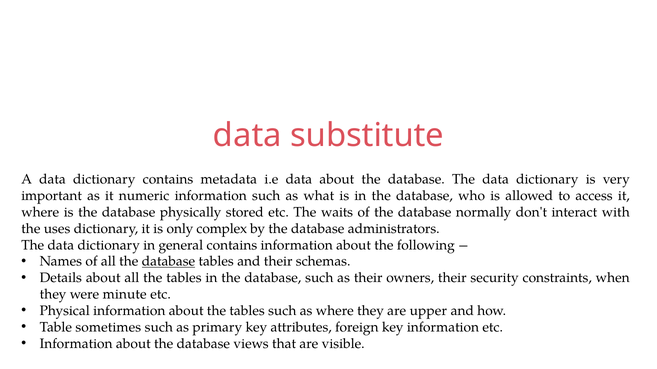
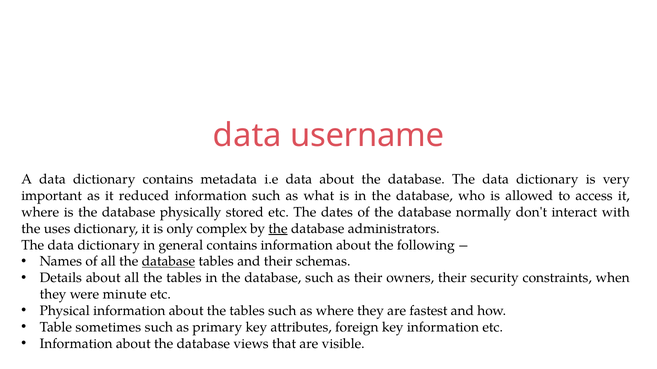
substitute: substitute -> username (367, 135)
numeric: numeric -> reduced (144, 196)
waits: waits -> dates (337, 213)
the underline: none -> present (278, 229)
upper: upper -> fastest (428, 311)
